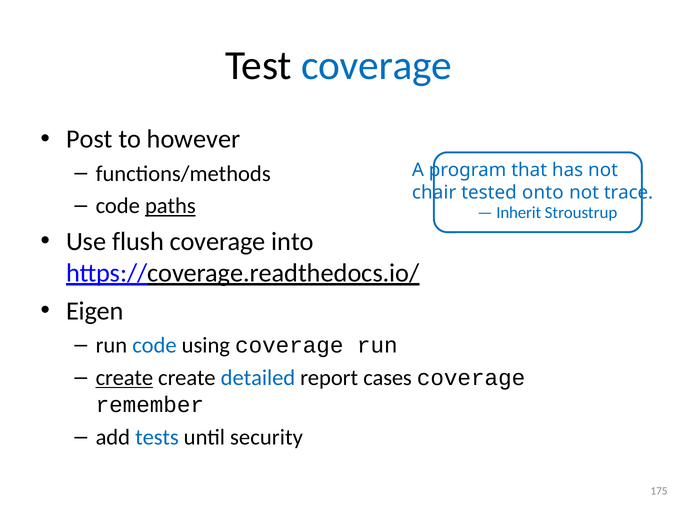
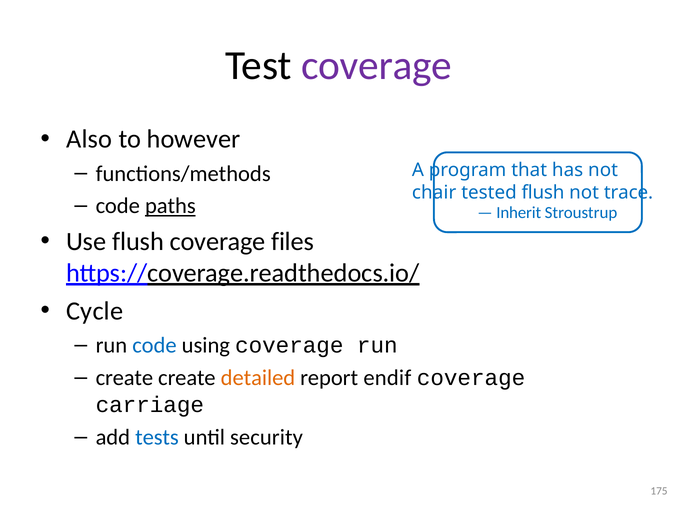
coverage colour: blue -> purple (377, 66)
Post: Post -> Also (89, 140)
tested onto: onto -> flush (543, 193)
into: into -> files (293, 242)
Eigen: Eigen -> Cycle (95, 312)
create underline: present -> none (124, 378)
detailed colour: blue -> orange (258, 378)
cases: cases -> endif (387, 378)
remember: remember -> carriage (150, 405)
